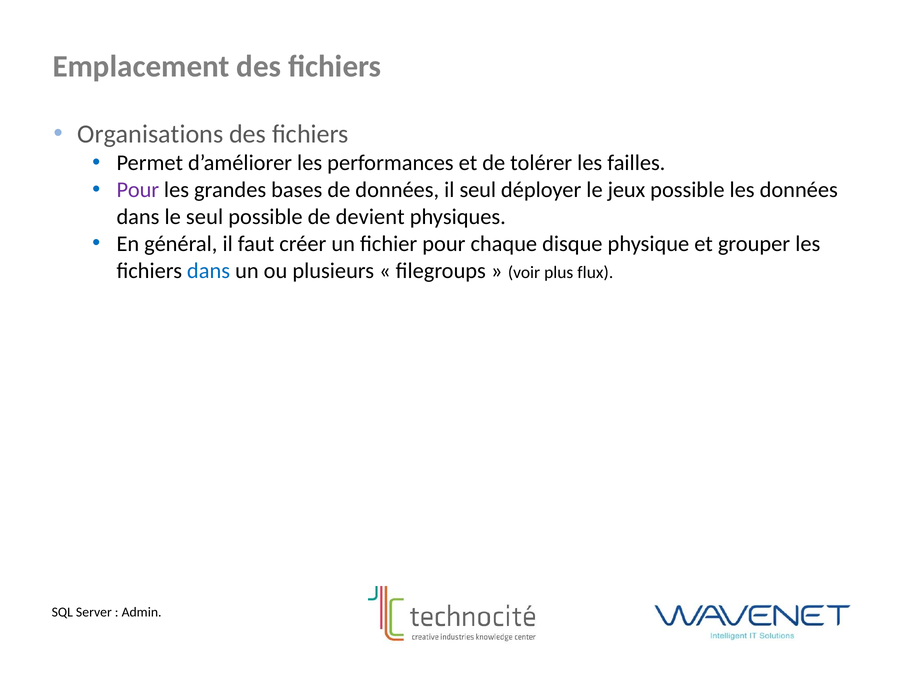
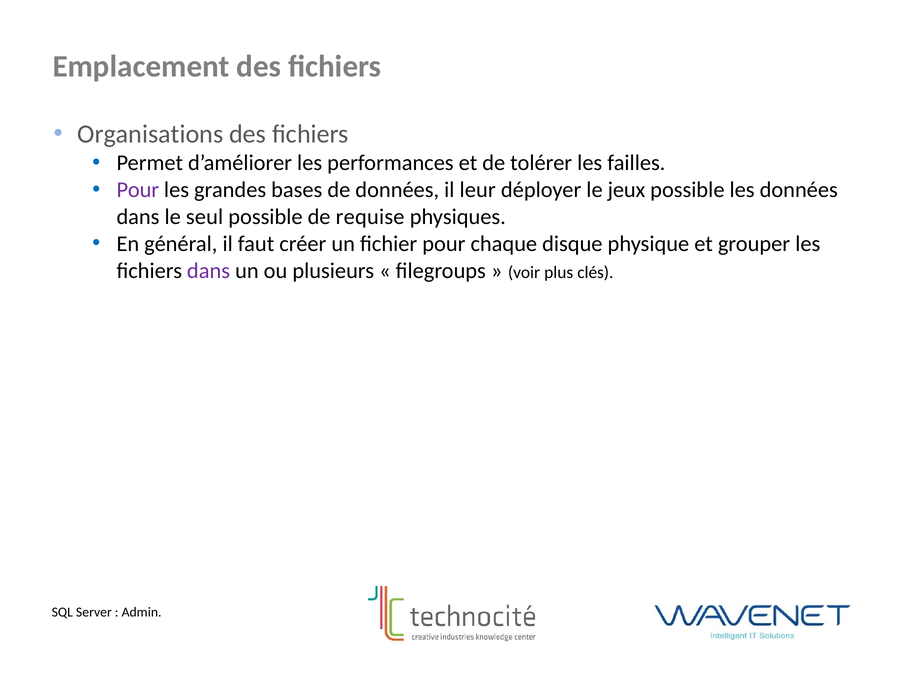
il seul: seul -> leur (478, 190)
devient: devient -> requise (370, 217)
dans colour: blue -> purple (209, 271)
flux: flux -> clés (595, 272)
